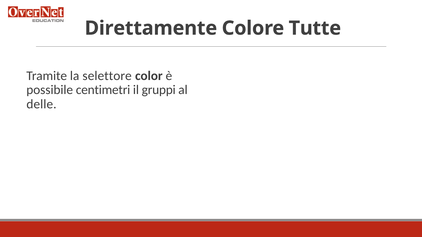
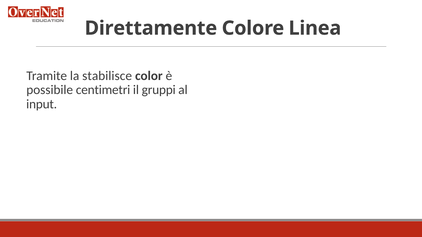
Tutte: Tutte -> Linea (315, 28)
selettore: selettore -> stabilisce (107, 76)
delle: delle -> input (42, 104)
